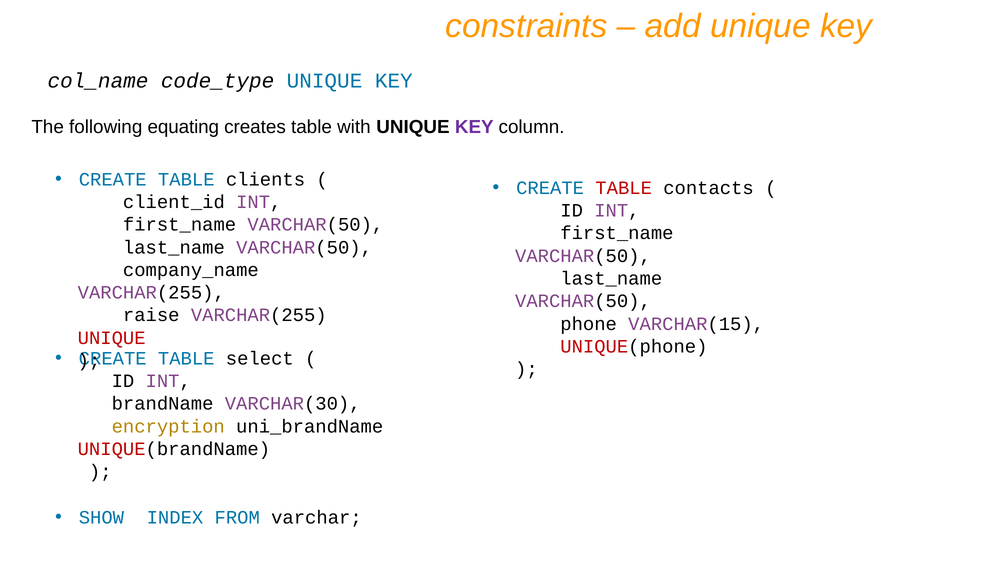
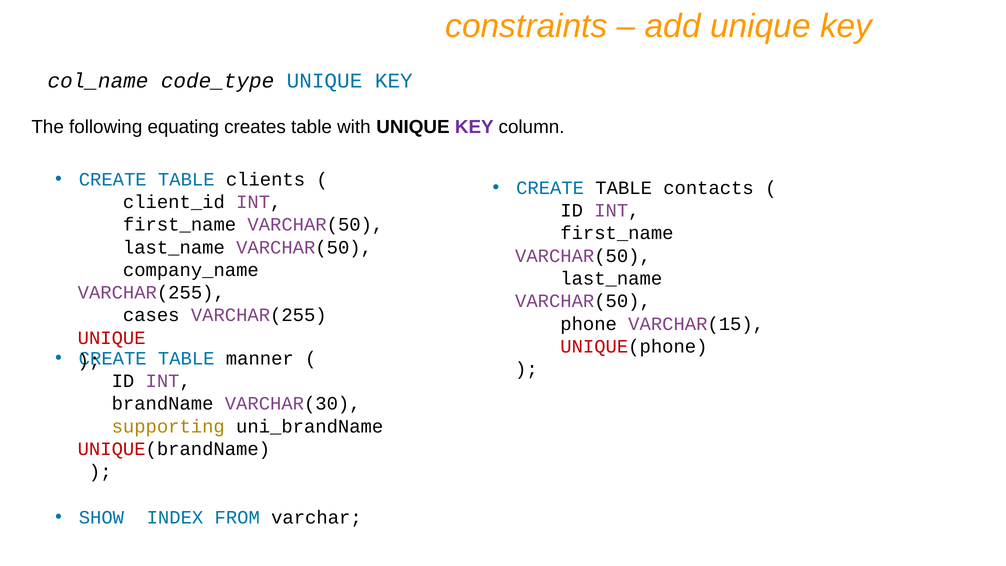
TABLE colour: red -> black (624, 188)
raise: raise -> cases (151, 315)
select: select -> manner (260, 358)
encryption: encryption -> supporting (168, 426)
